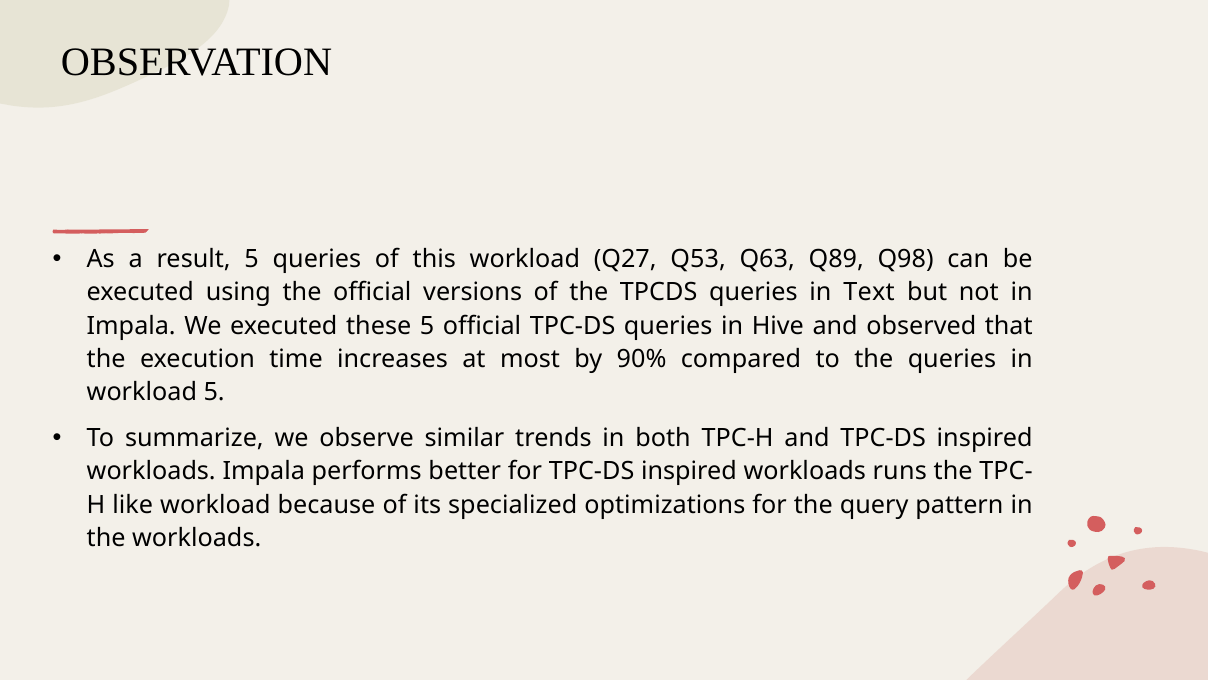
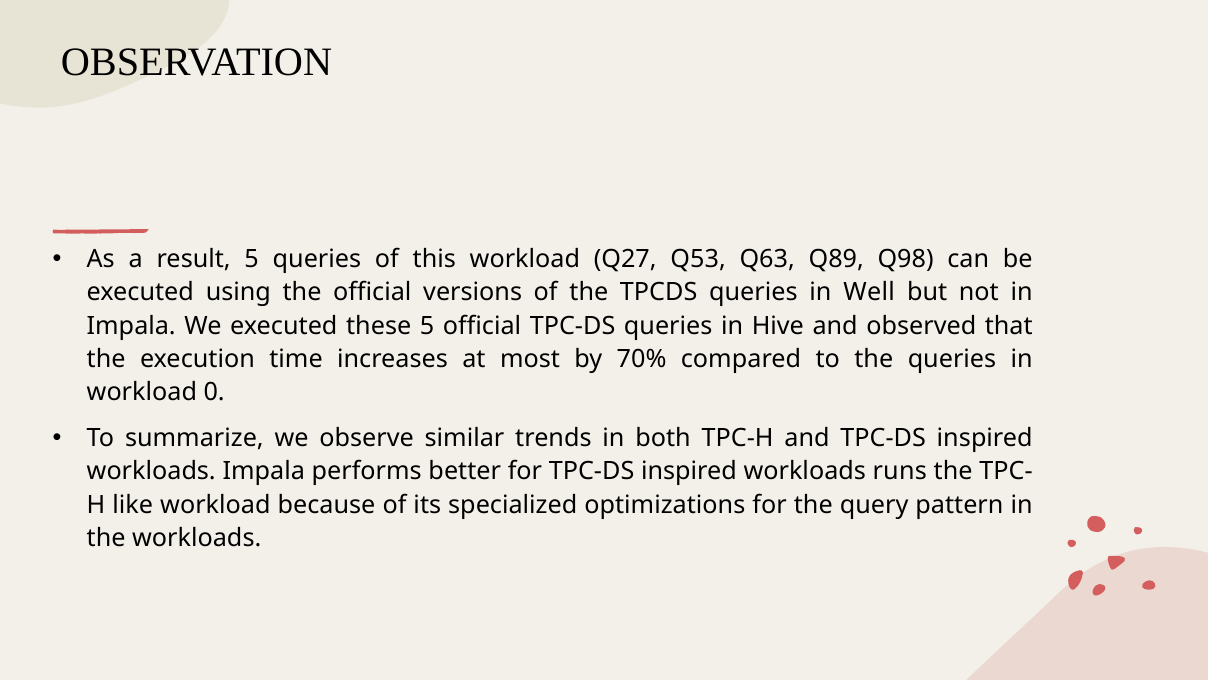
Text: Text -> Well (869, 292)
90%: 90% -> 70% (642, 359)
workload 5: 5 -> 0 (214, 392)
